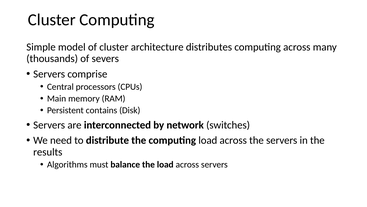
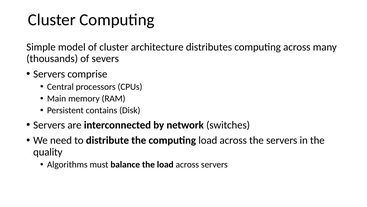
results: results -> quality (48, 152)
